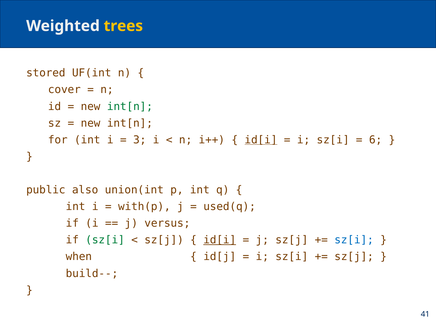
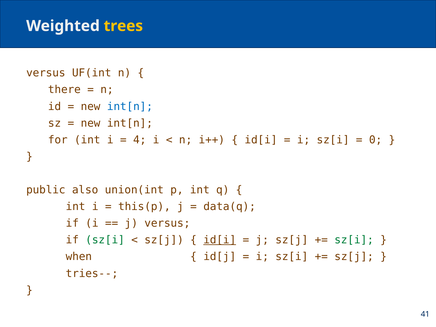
stored: stored -> versus (46, 73)
cover: cover -> there (64, 90)
int[n colour: green -> blue (130, 106)
3: 3 -> 4 (140, 140)
id[i underline: present -> none (261, 140)
6: 6 -> 0 (376, 140)
with(p: with(p -> this(p (144, 207)
used(q: used(q -> data(q (230, 207)
sz[i colour: blue -> green (354, 240)
build--: build-- -> tries-- (92, 274)
